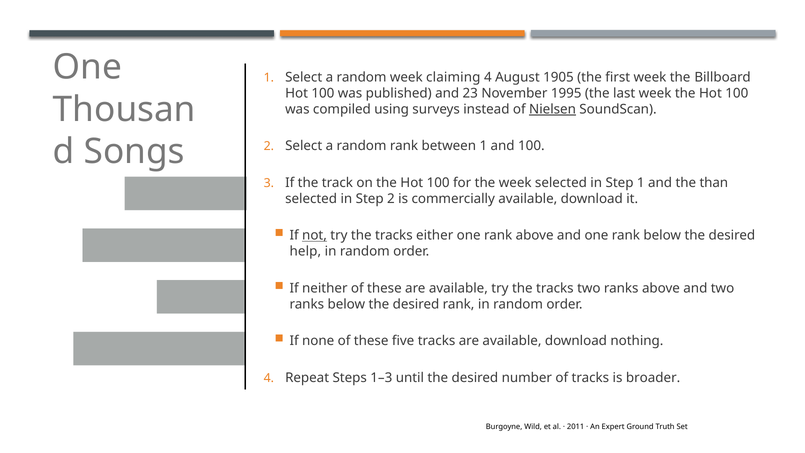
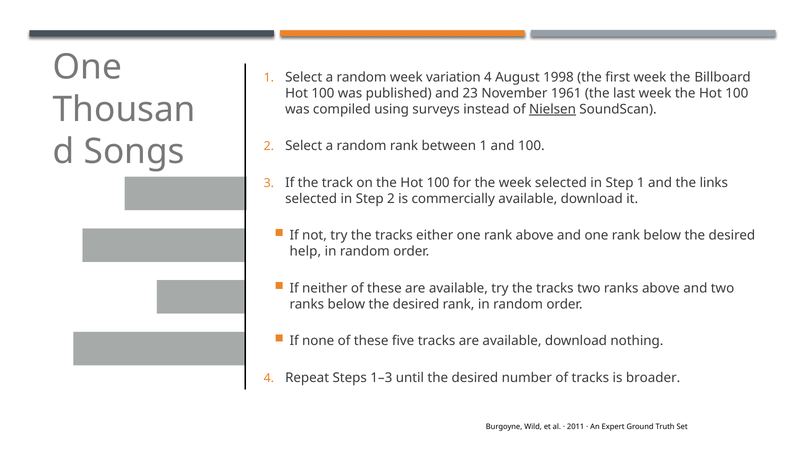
claiming: claiming -> variation (453, 77)
1905: 1905 -> 1998 (558, 77)
1995: 1995 -> 1961 (566, 93)
than: than -> links (714, 183)
not underline: present -> none (315, 235)
